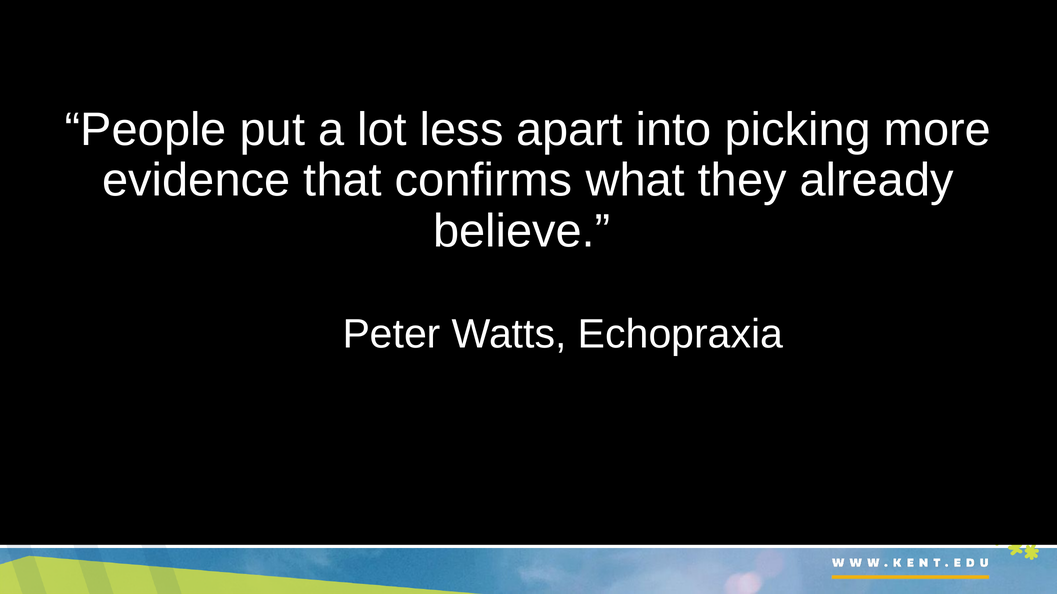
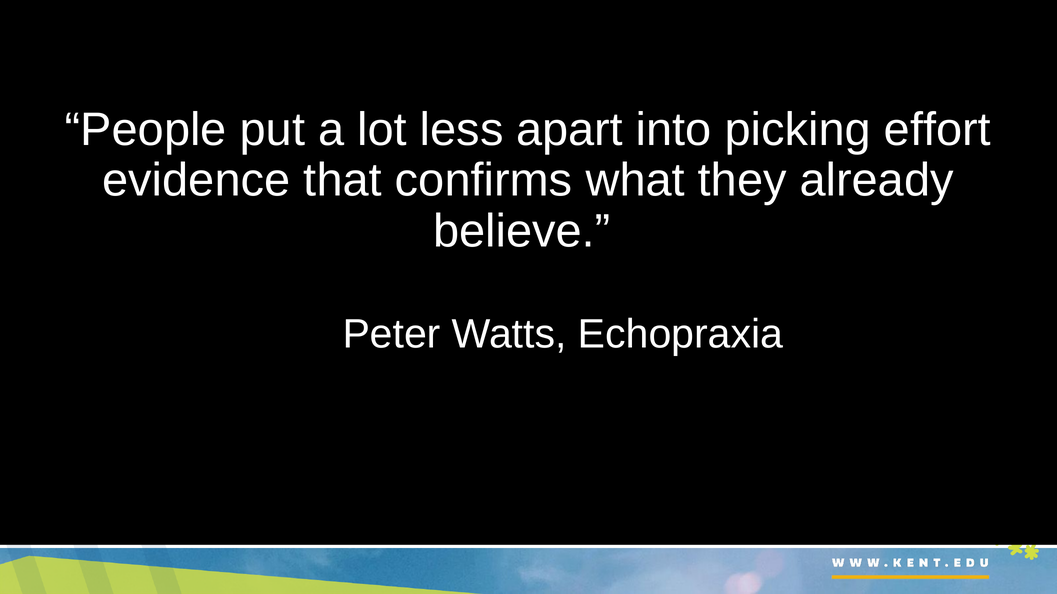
picking more: more -> effort (937, 130)
